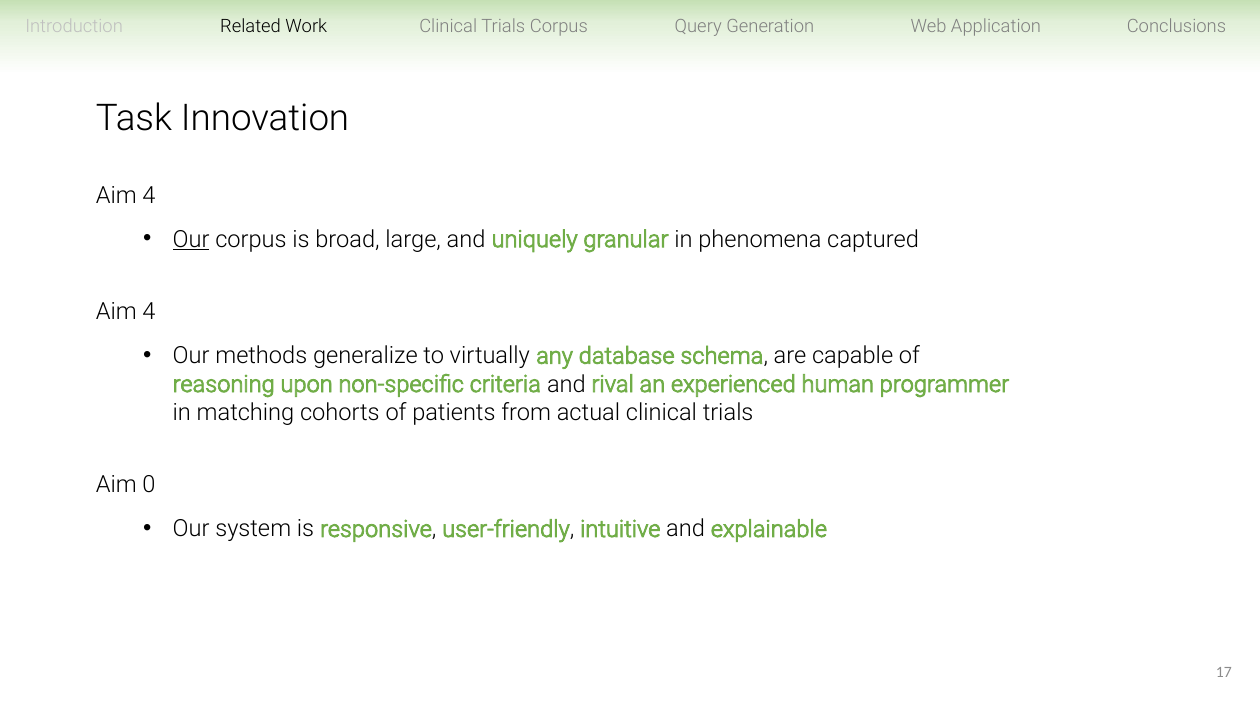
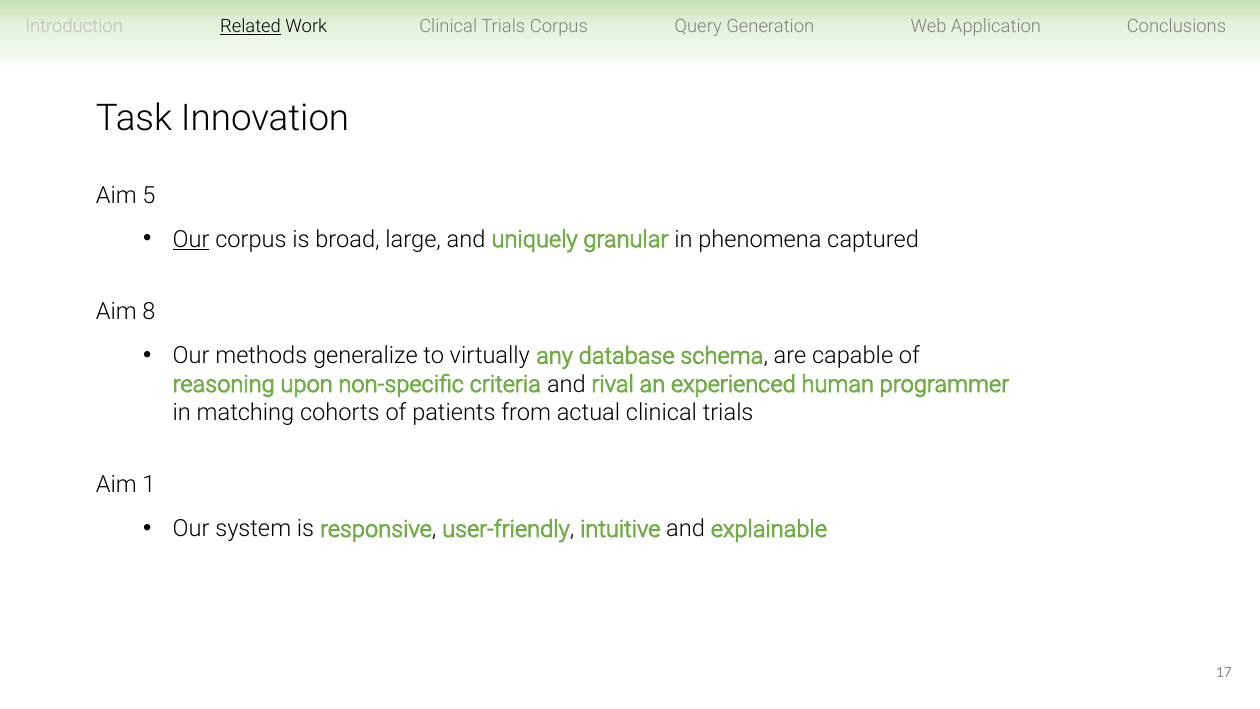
Related underline: none -> present (251, 27)
4: 4 -> 5 (149, 195)
4: 4 -> 8 (149, 312)
0: 0 -> 1 (149, 485)
